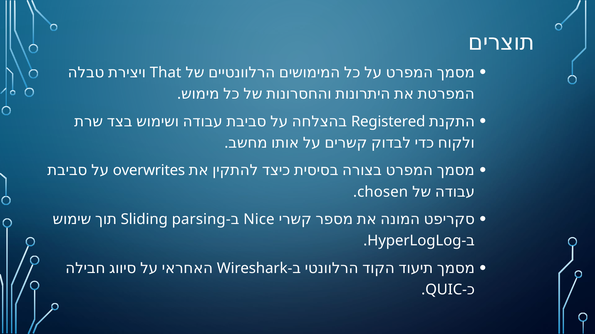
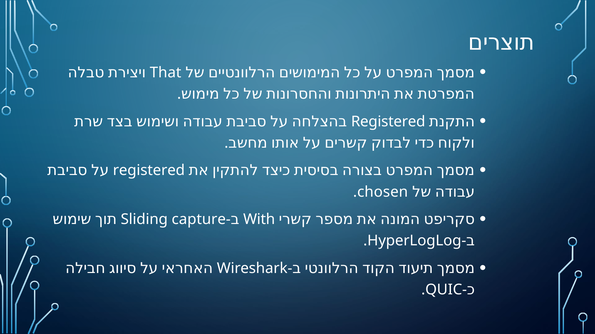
overwrites: overwrites -> registered (149, 171)
parsing: parsing -> capture (199, 220)
Nice: Nice -> With (259, 220)
